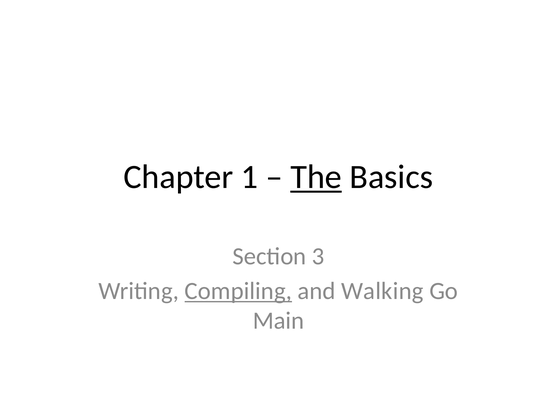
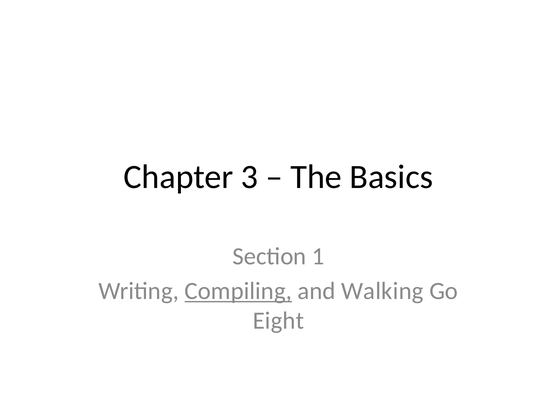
1: 1 -> 3 (250, 177)
The underline: present -> none (316, 177)
3: 3 -> 1 (318, 256)
Main: Main -> Eight (278, 320)
